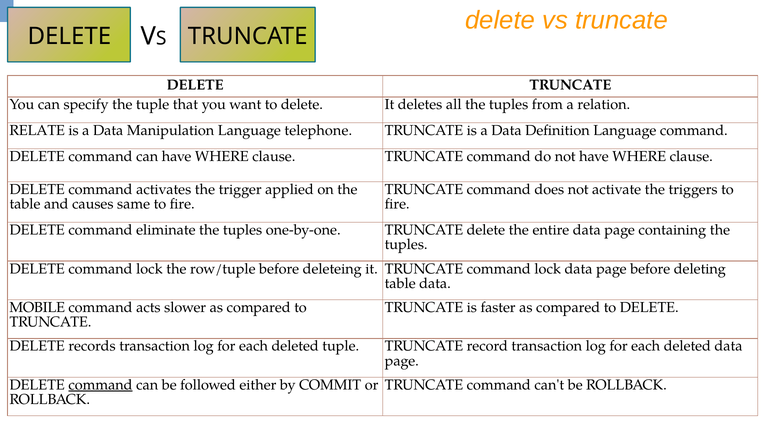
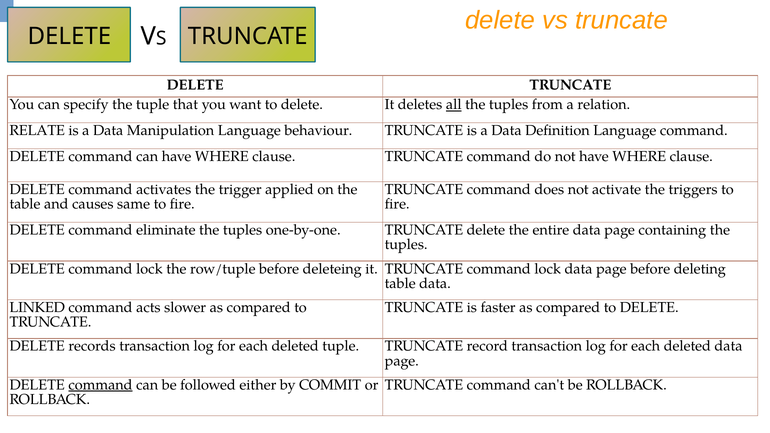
all underline: none -> present (454, 105)
telephone: telephone -> behaviour (318, 131)
MOBILE: MOBILE -> LINKED (37, 308)
